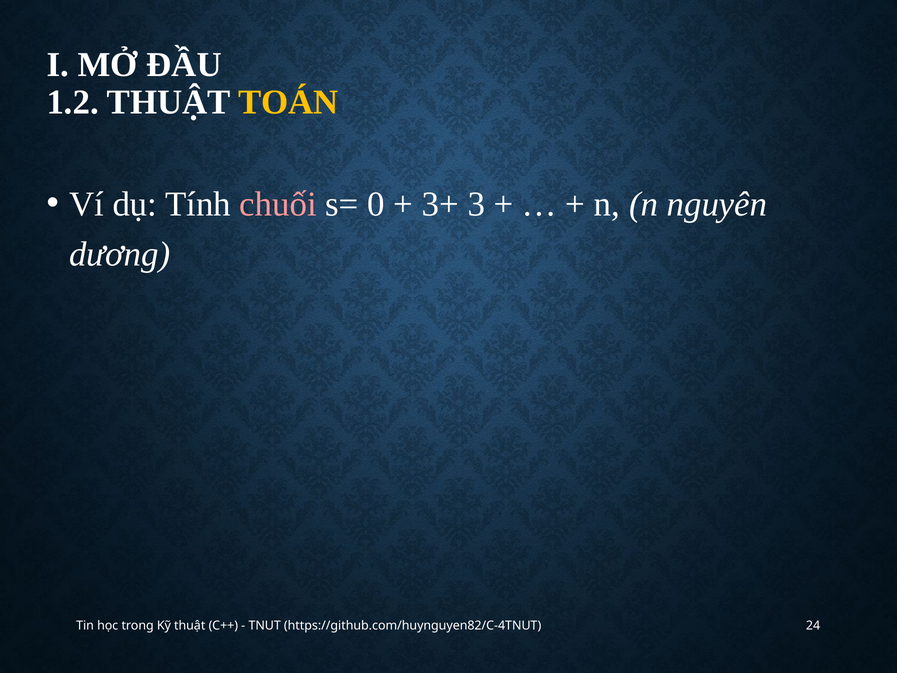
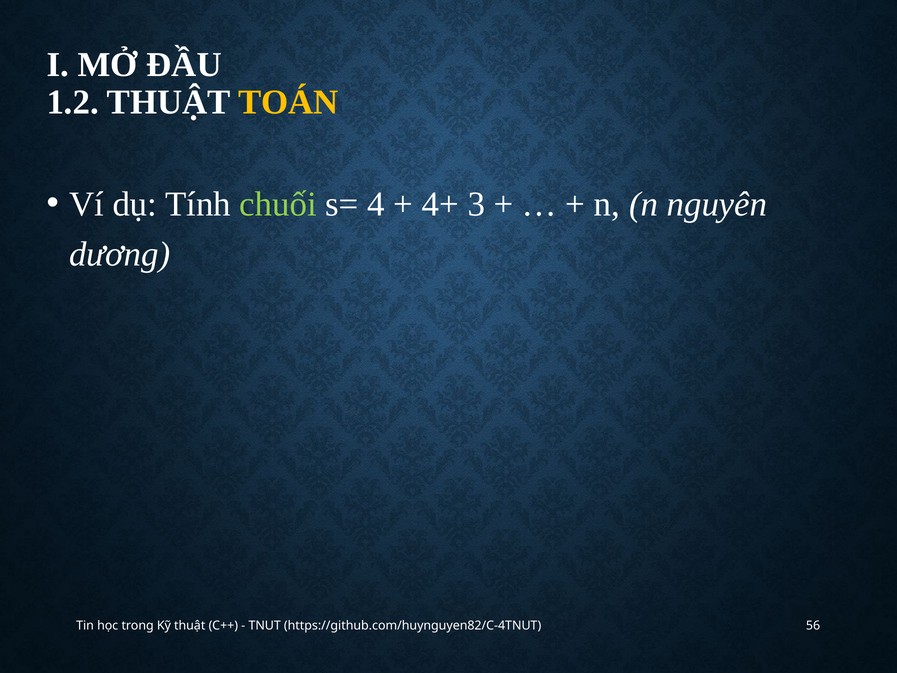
chuối colour: pink -> light green (278, 204)
0: 0 -> 4 (376, 204)
3+: 3+ -> 4+ (440, 204)
24: 24 -> 56 (813, 625)
